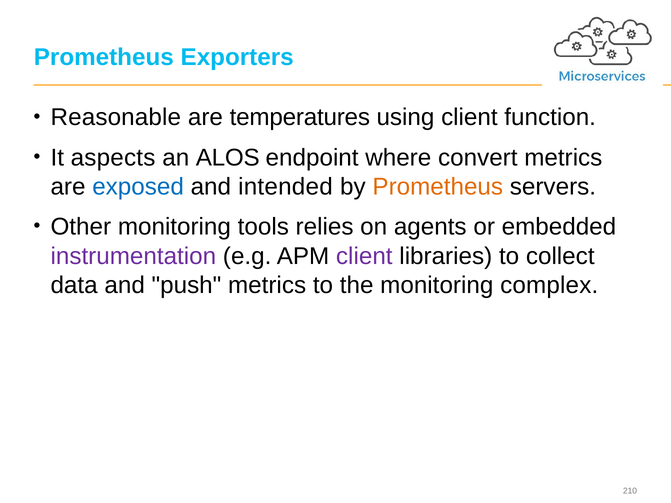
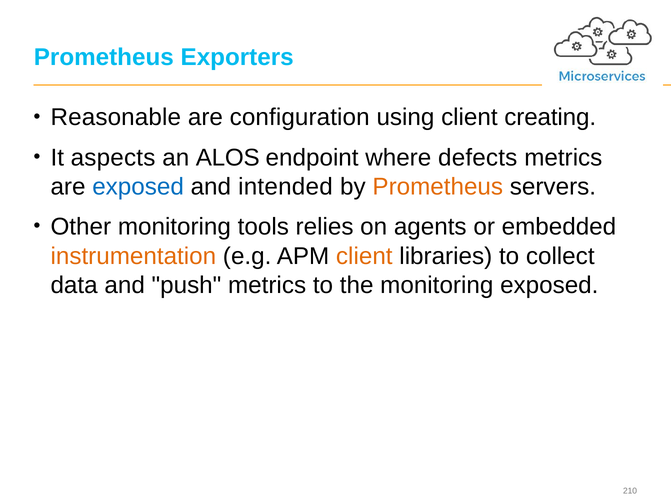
temperatures: temperatures -> configuration (300, 118)
function: function -> creating (550, 118)
convert: convert -> defects (478, 158)
instrumentation colour: purple -> orange (133, 256)
client colour: purple -> orange (364, 256)
monitoring complex: complex -> exposed (549, 285)
